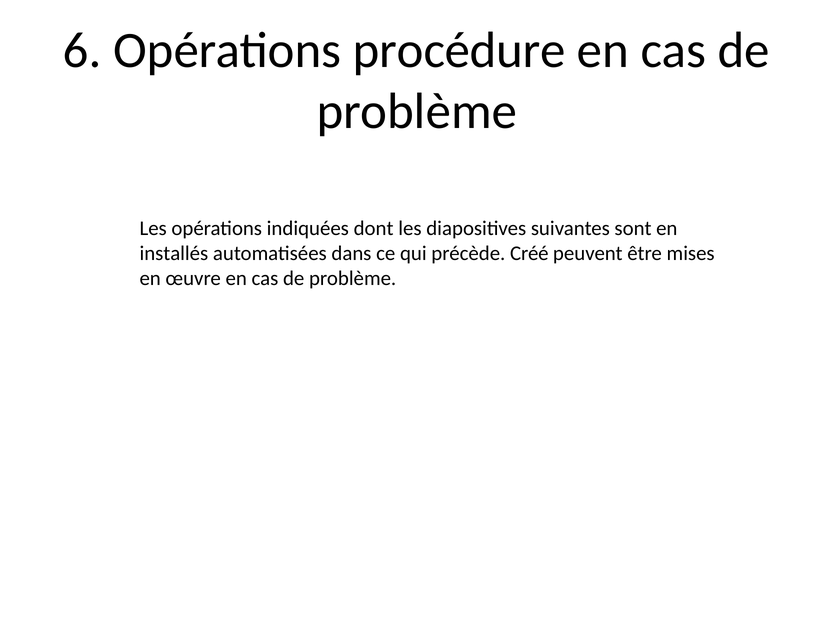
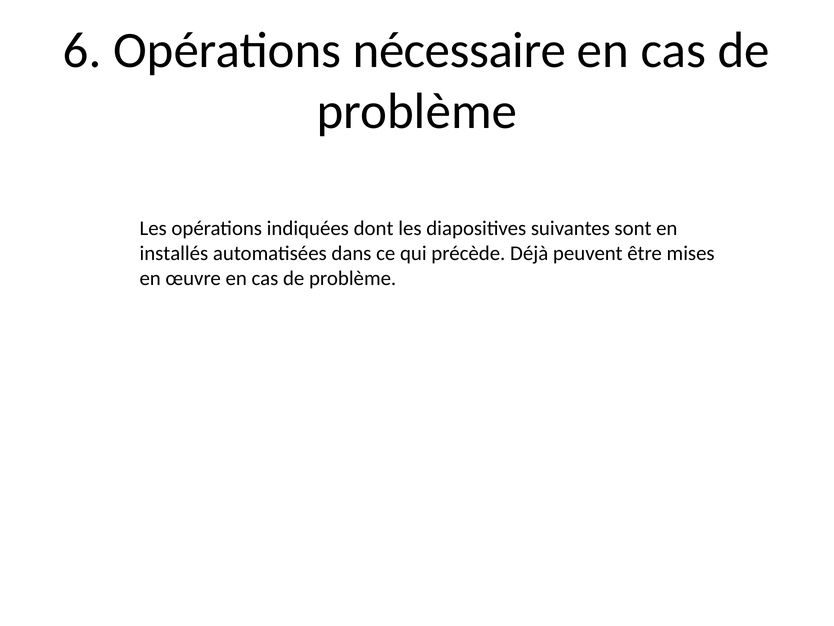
procédure: procédure -> nécessaire (459, 50)
Créé: Créé -> Déjà (529, 253)
